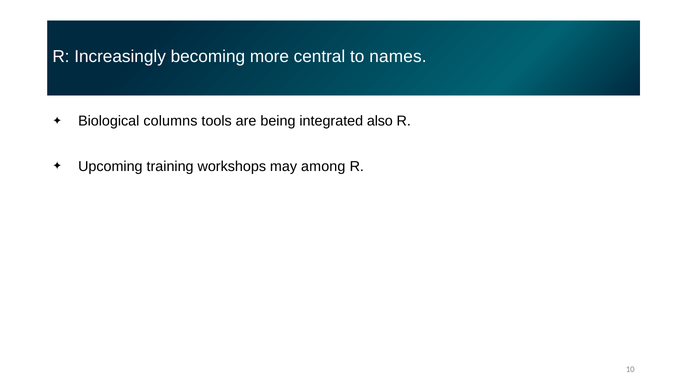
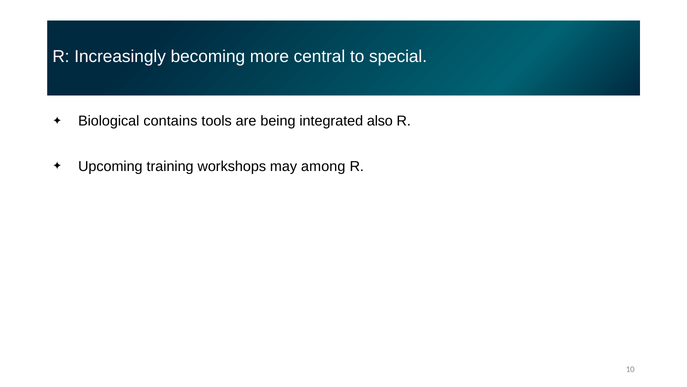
names: names -> special (398, 57)
columns: columns -> contains (170, 121)
